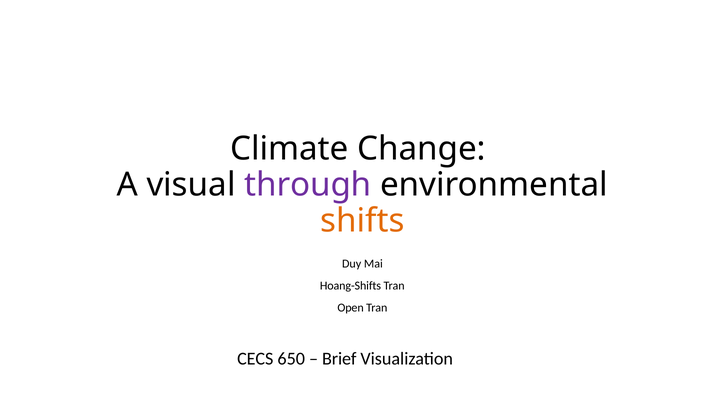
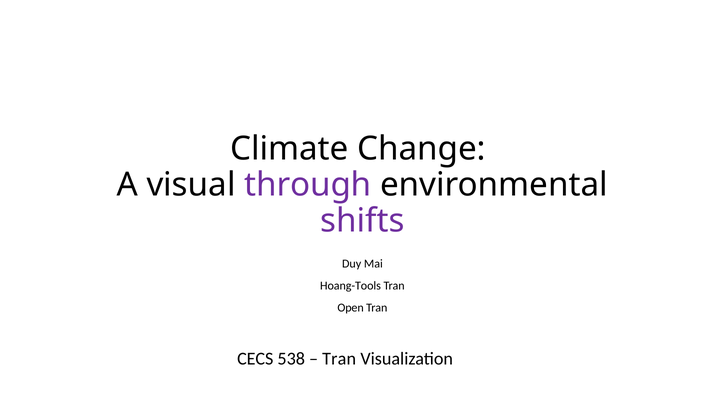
shifts colour: orange -> purple (362, 221)
Hoang-Shifts: Hoang-Shifts -> Hoang-Tools (350, 285)
650: 650 -> 538 (291, 358)
Brief: Brief -> Tran (339, 358)
